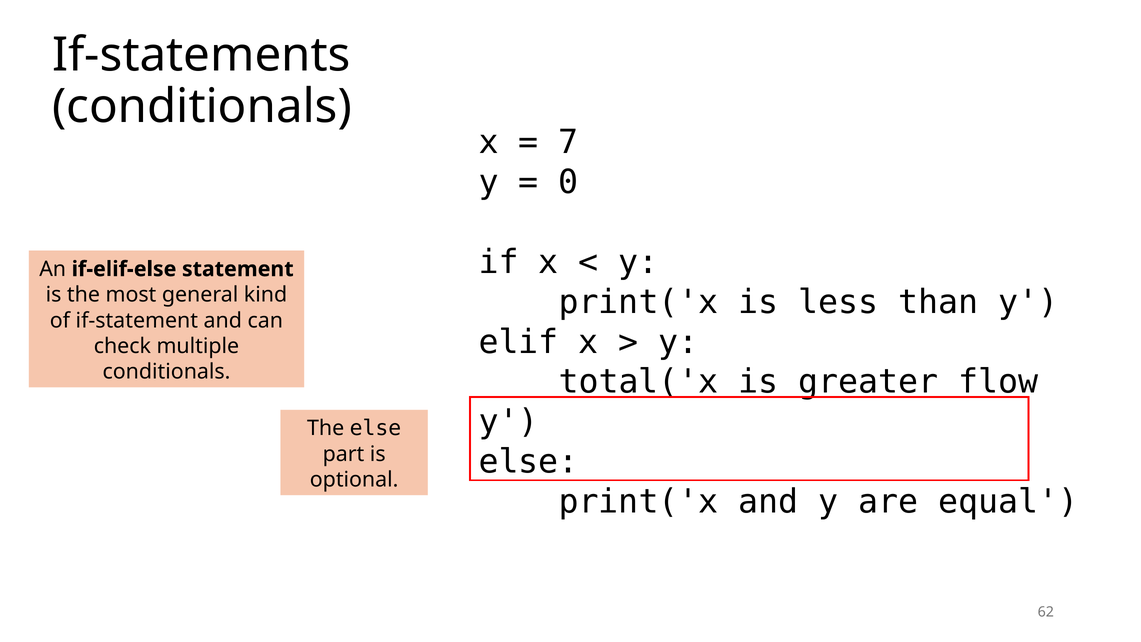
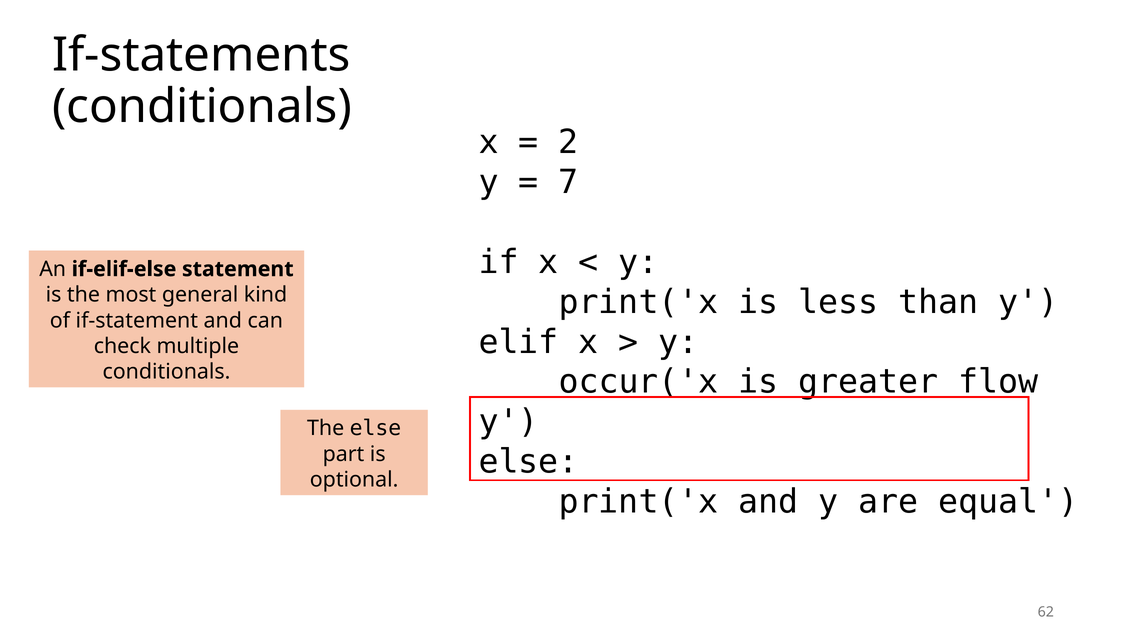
7: 7 -> 2 (569, 142)
0: 0 -> 7 (569, 182)
total('x: total('x -> occur('x (639, 382)
